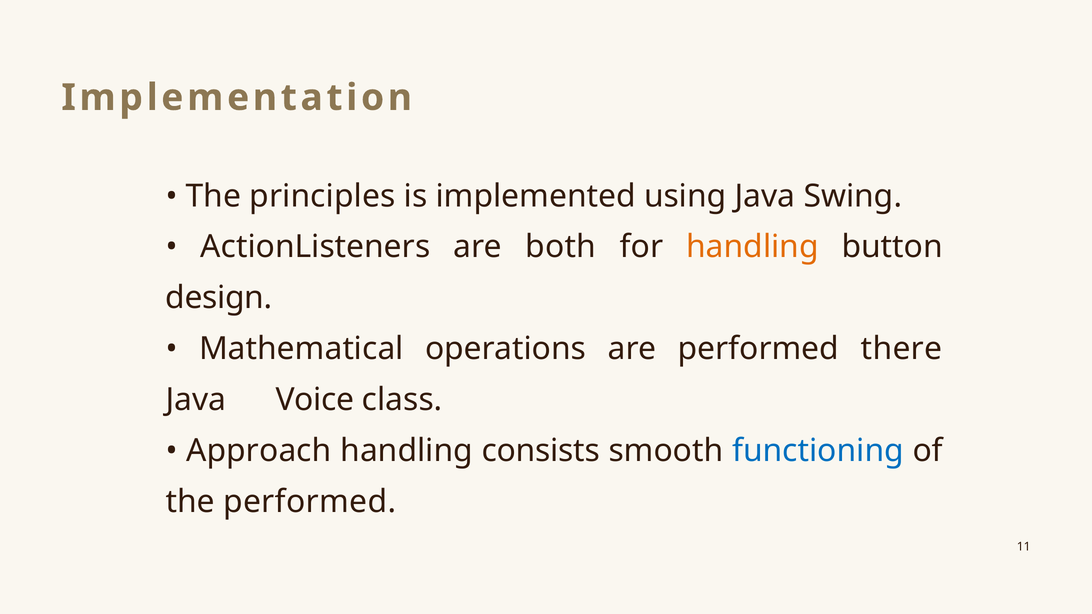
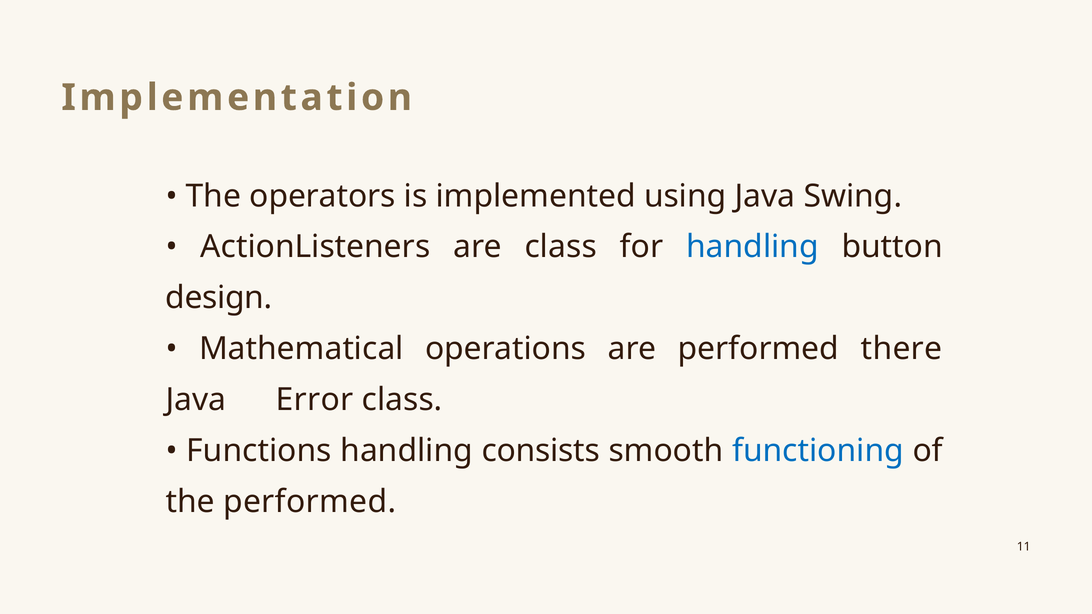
principles: principles -> operators (323, 196)
are both: both -> class (561, 247)
handling colour: orange -> blue (752, 247)
Voice: Voice -> Error (315, 400)
Approach: Approach -> Functions (259, 451)
